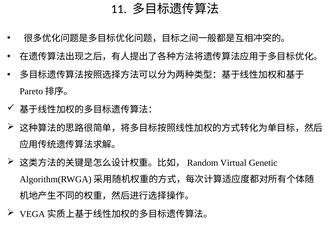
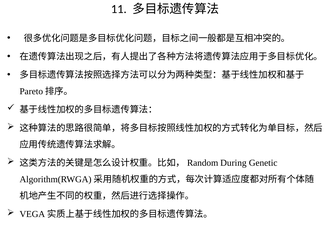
Virtual: Virtual -> During (233, 163)
